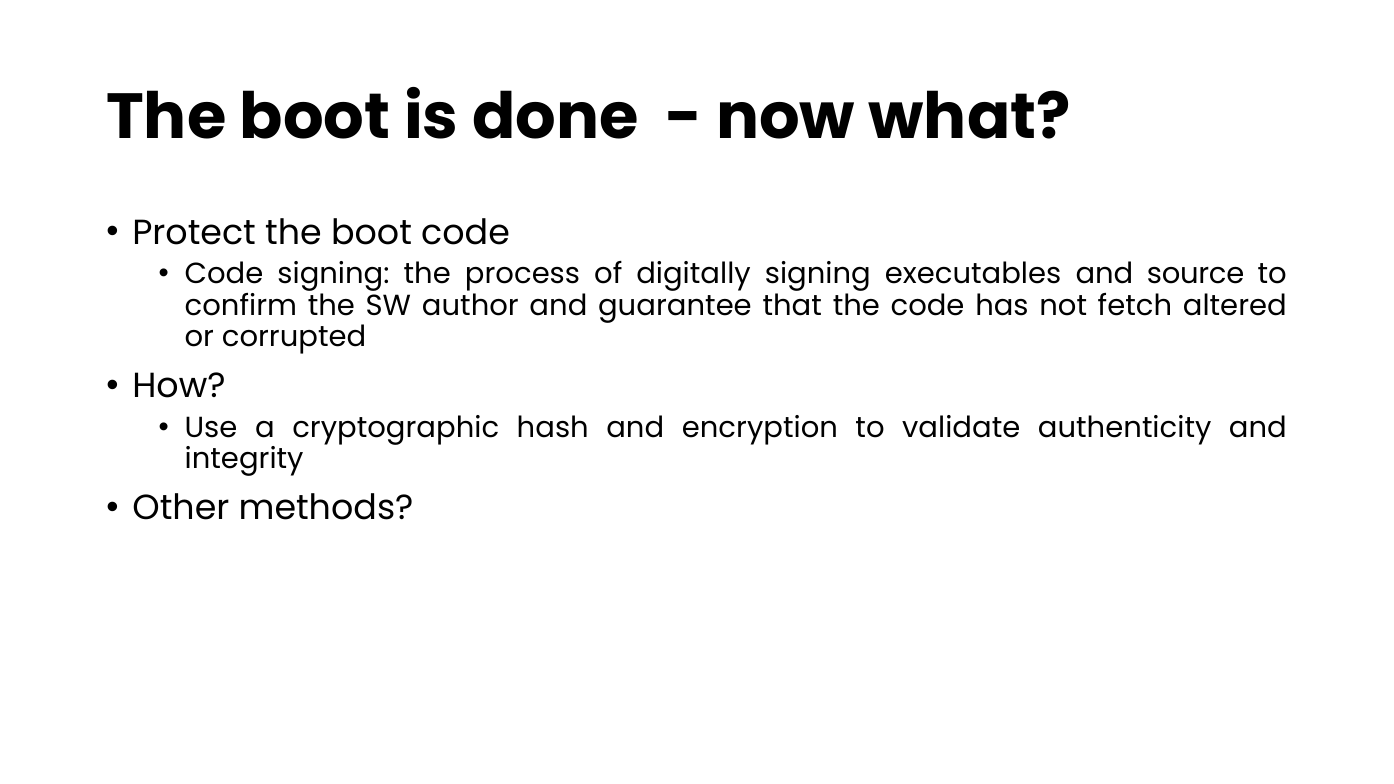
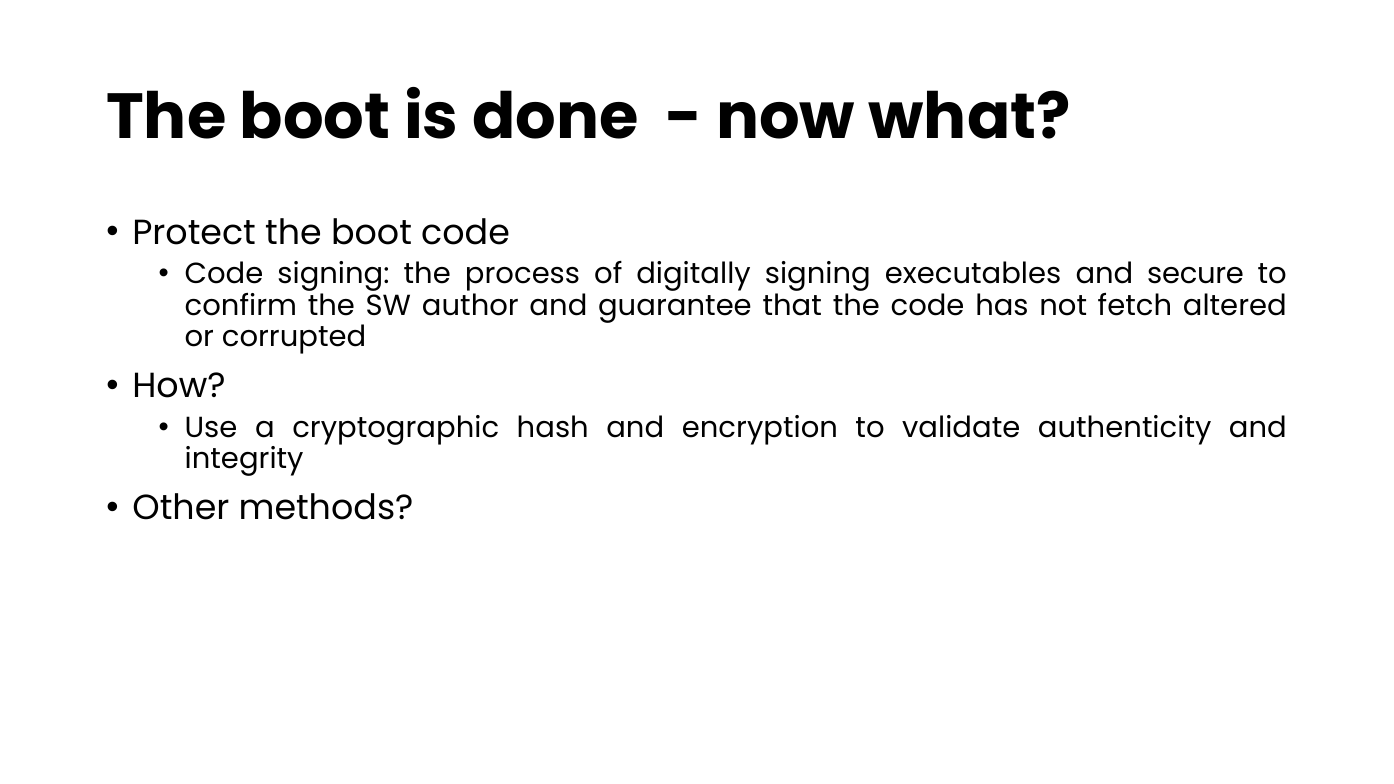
source: source -> secure (1196, 274)
